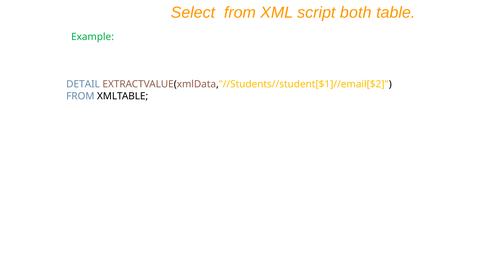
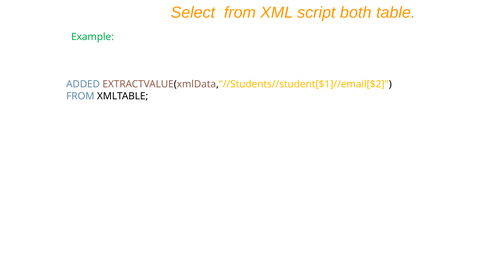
DETAIL: DETAIL -> ADDED (83, 84)
